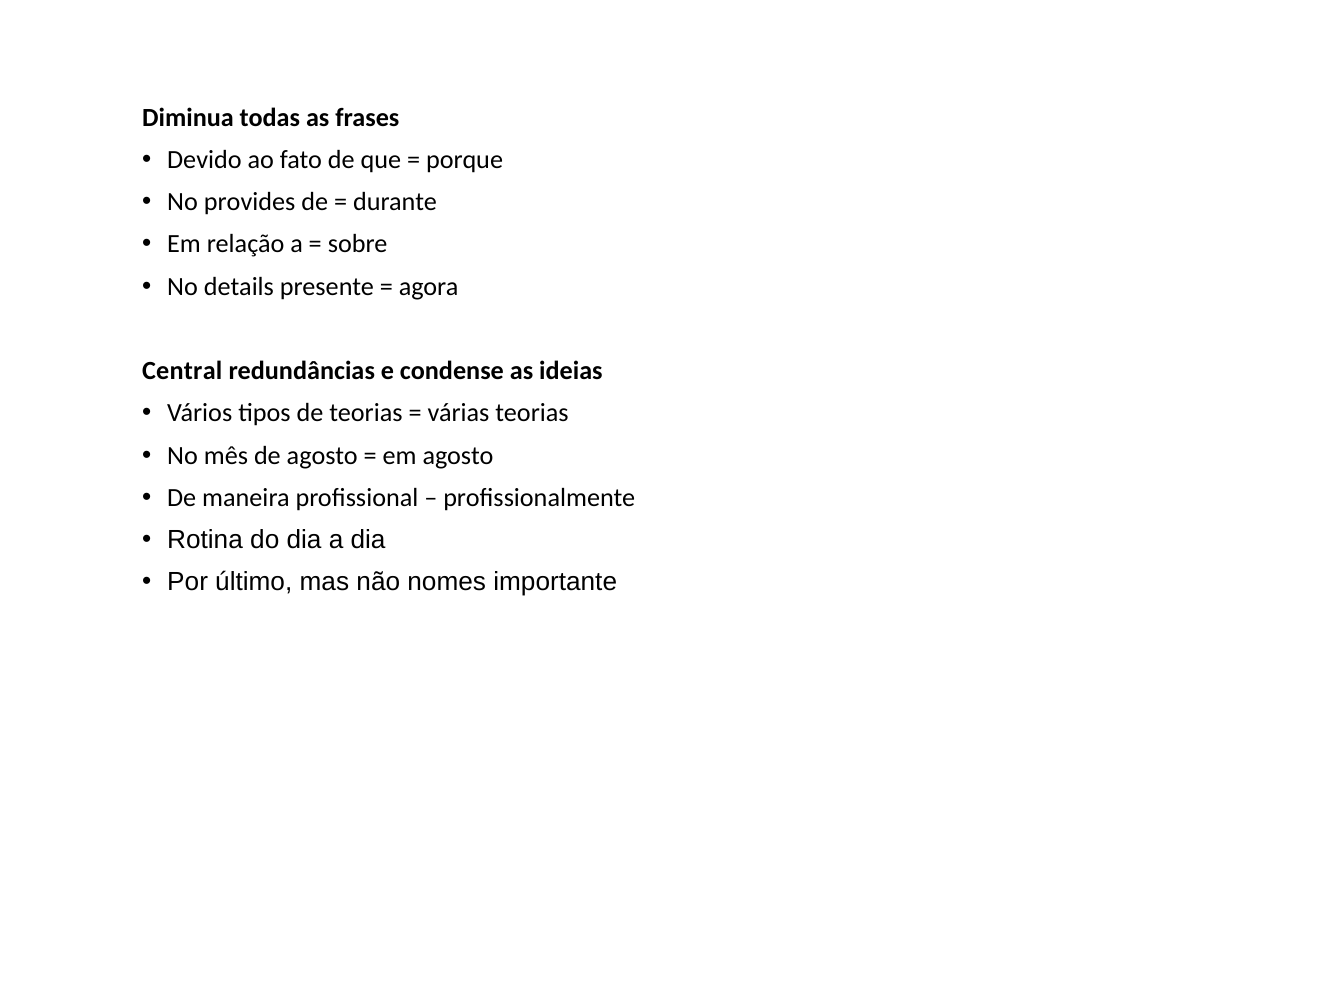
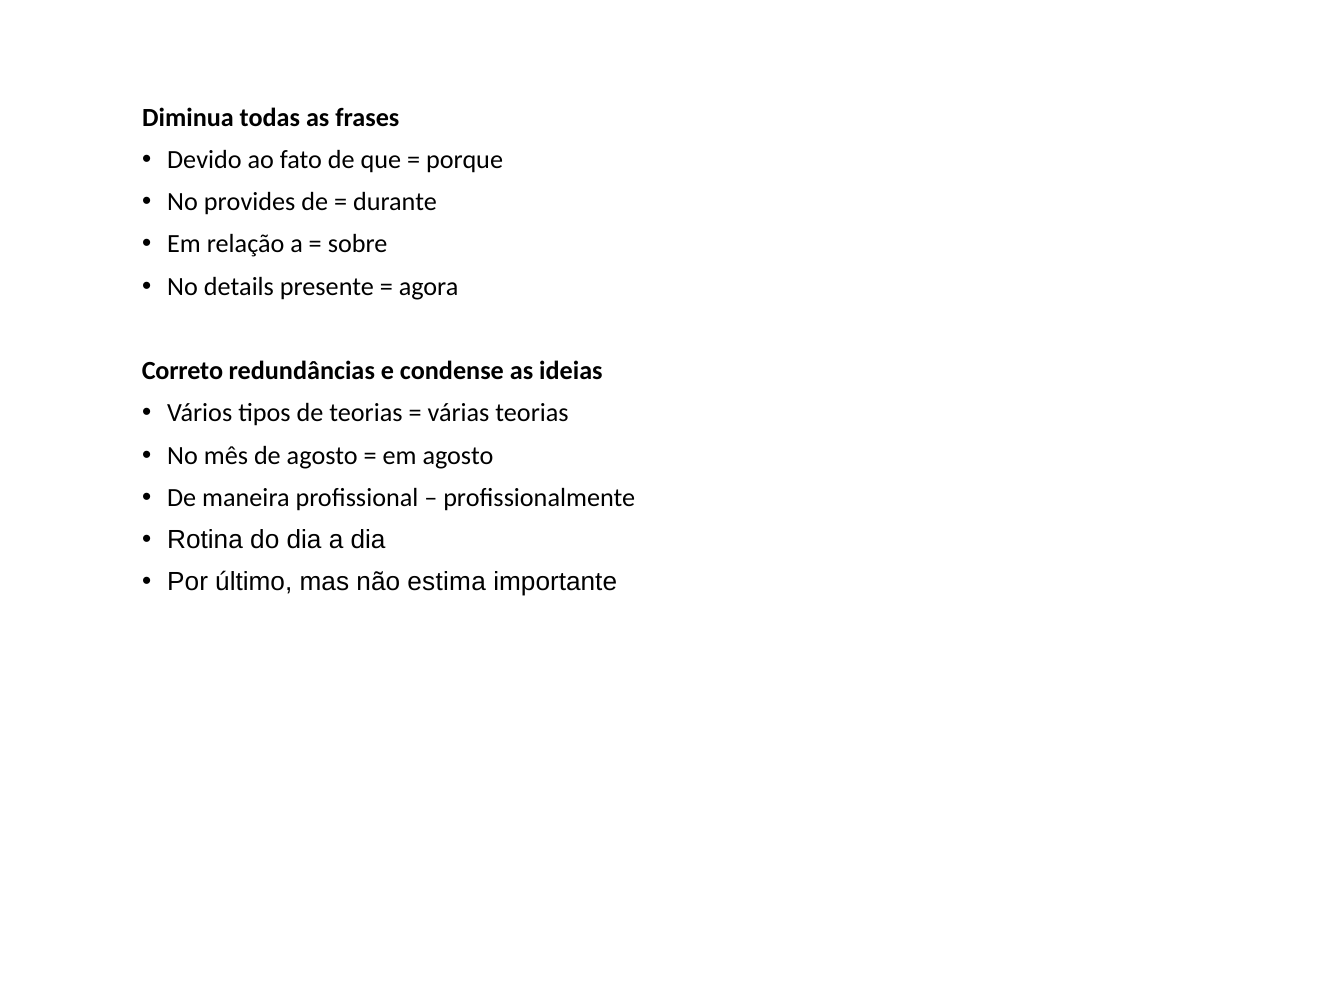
Central: Central -> Correto (182, 371)
nomes: nomes -> estima (447, 582)
